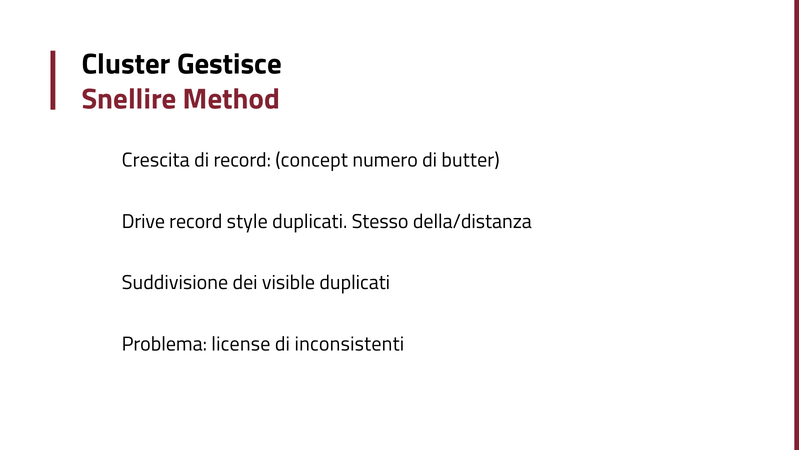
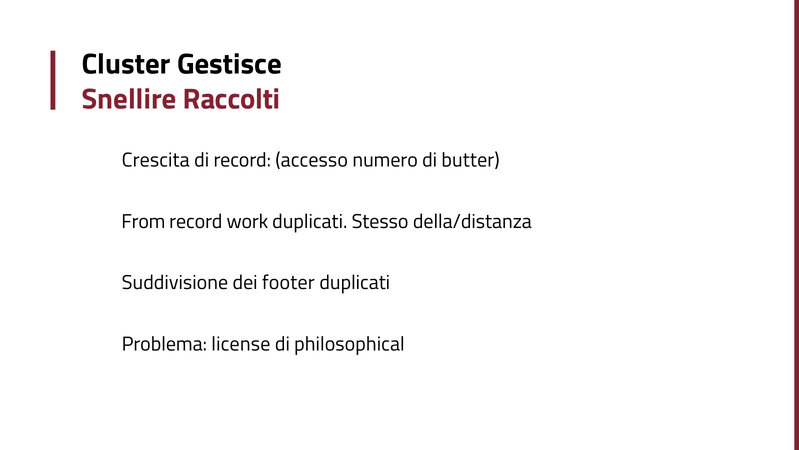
Method: Method -> Raccolti (232, 99)
concept: concept -> accesso (312, 160)
Drive: Drive -> From (143, 221)
style: style -> work (247, 221)
visible: visible -> footer (288, 283)
inconsistenti: inconsistenti -> philosophical (349, 344)
